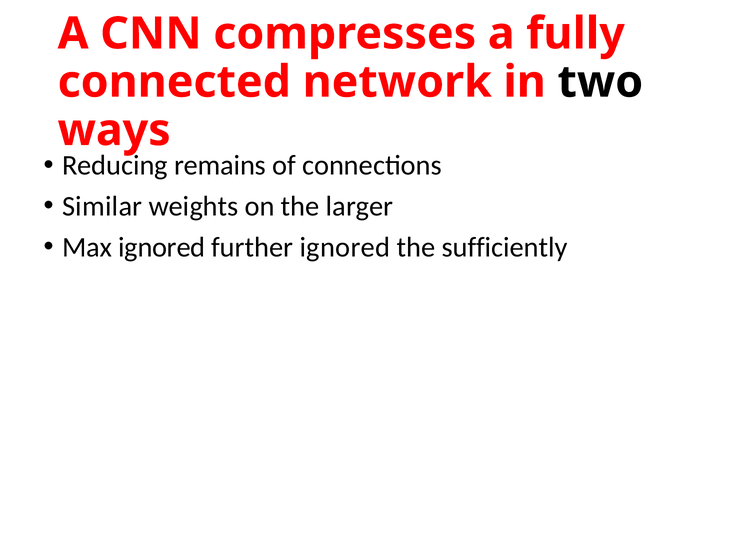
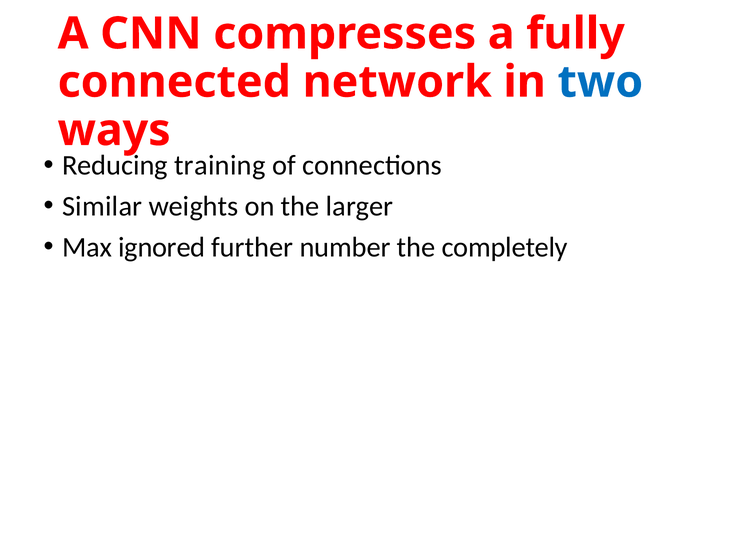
two colour: black -> blue (600, 82)
remains: remains -> training (220, 165)
further ignored: ignored -> number (345, 247)
sufficiently: sufficiently -> completely (505, 247)
